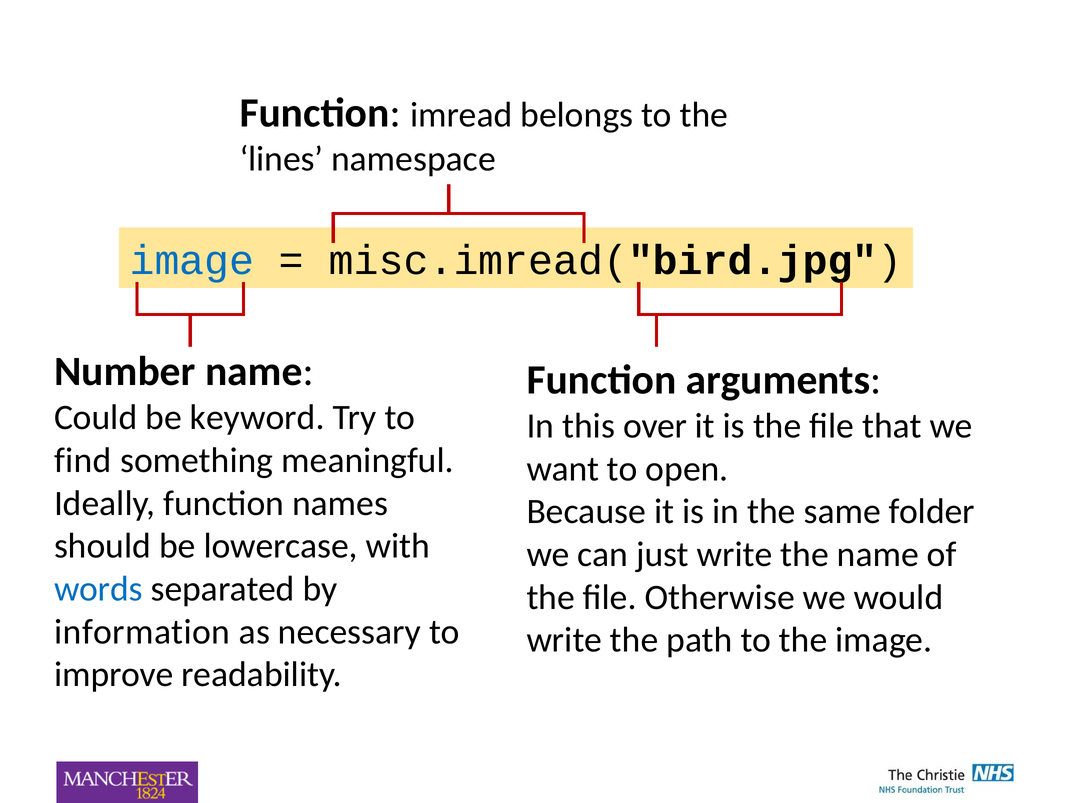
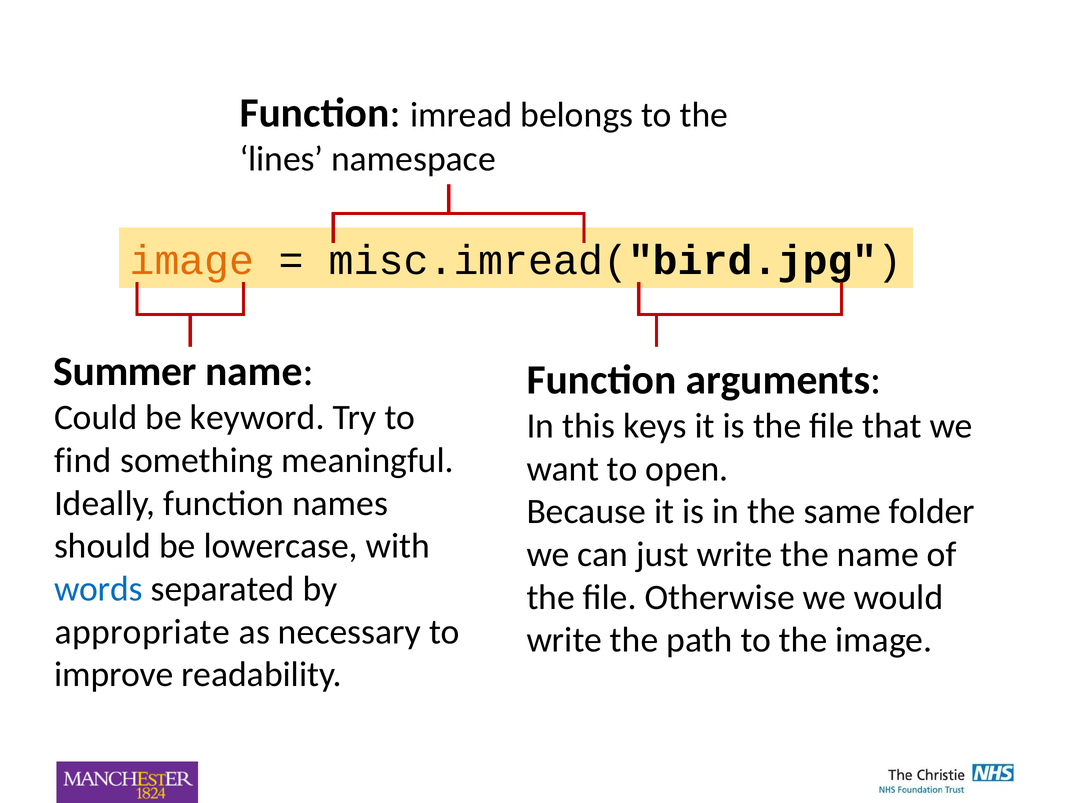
image colour: blue -> orange (192, 261)
Number: Number -> Summer (125, 371)
over: over -> keys (655, 426)
information: information -> appropriate (142, 631)
